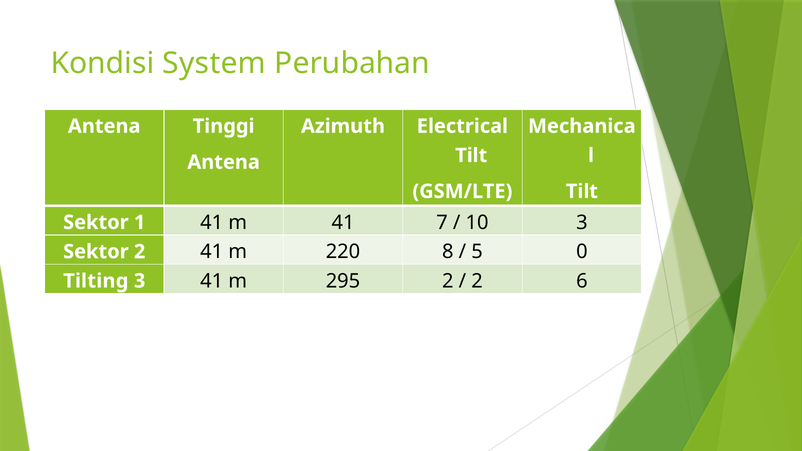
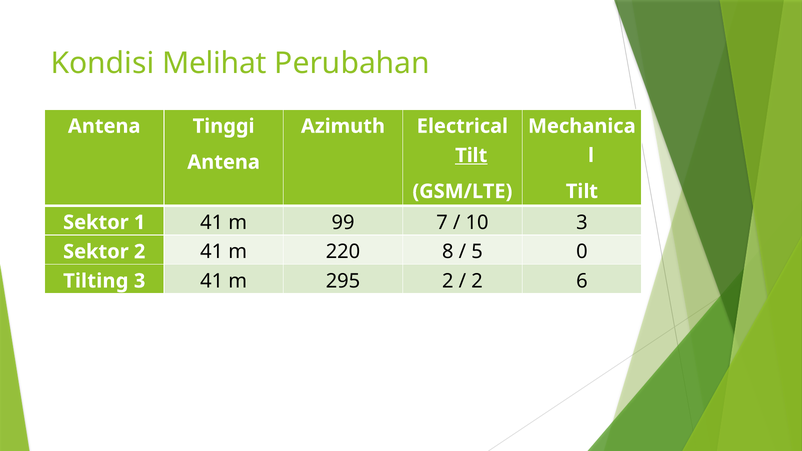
System: System -> Melihat (214, 63)
Tilt underline: none -> present (471, 156)
m 41: 41 -> 99 (343, 222)
